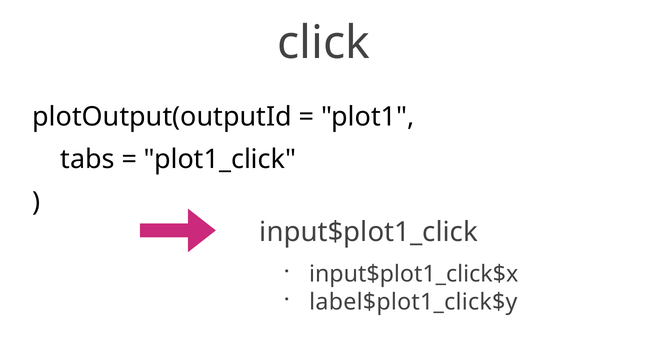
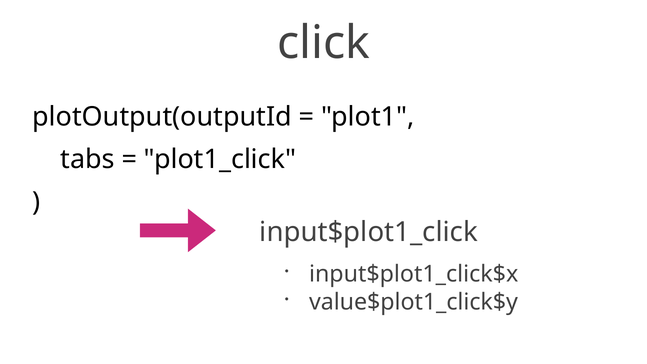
label$plot1_click$y: label$plot1_click$y -> value$plot1_click$y (413, 302)
